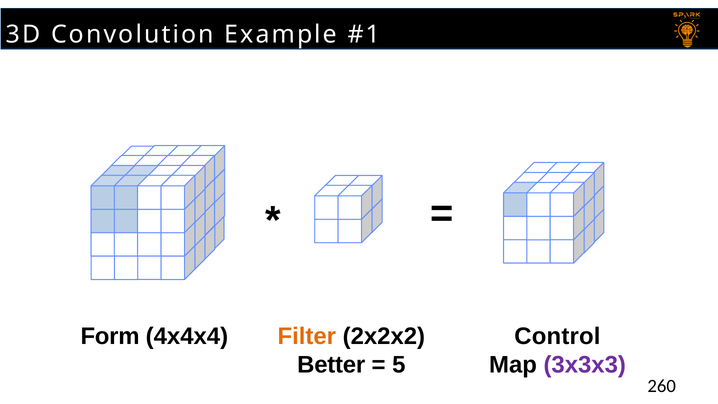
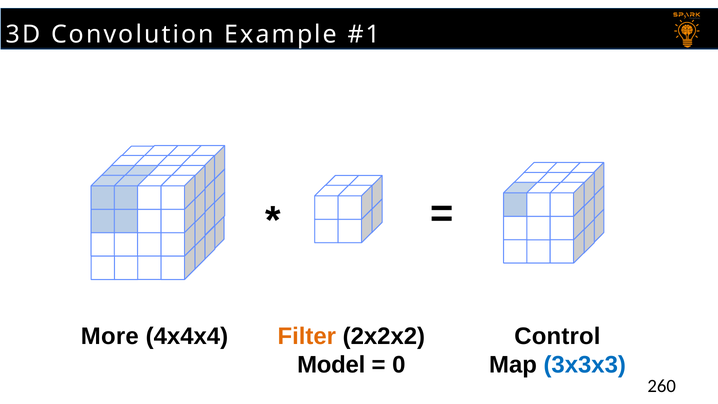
Form: Form -> More (110, 336)
Better: Better -> Model (331, 365)
5: 5 -> 0 (399, 365)
3x3x3 colour: purple -> blue (585, 365)
